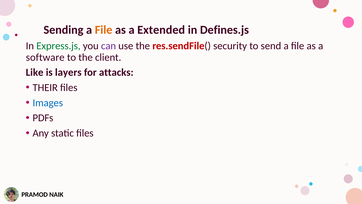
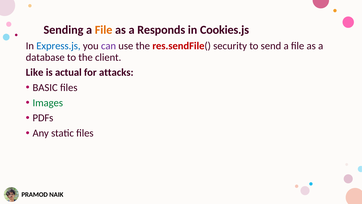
Extended: Extended -> Responds (161, 30)
Defines.js: Defines.js -> Cookies.js (225, 30)
Express.js colour: green -> blue (58, 46)
software: software -> database (45, 57)
layers: layers -> actual (68, 72)
THEIR: THEIR -> BASIC (45, 87)
Images colour: blue -> green (48, 103)
